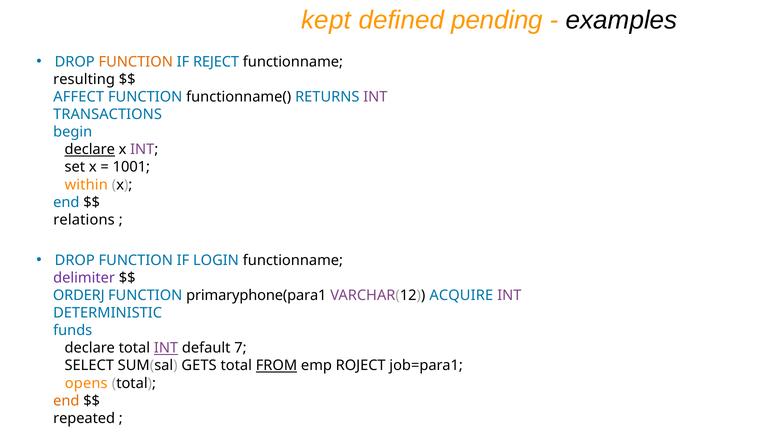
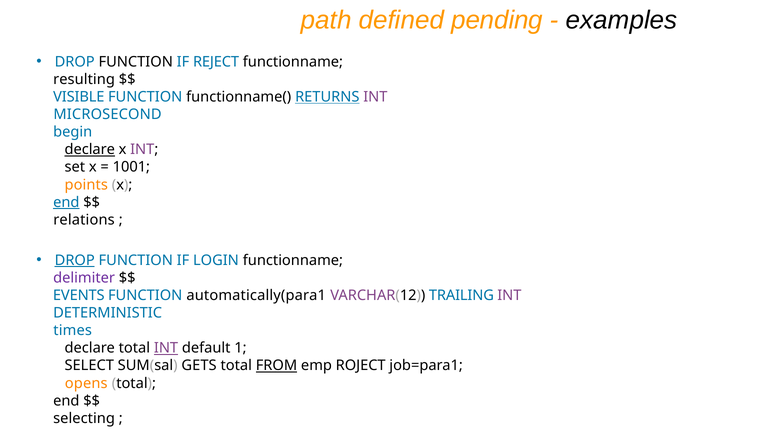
kept: kept -> path (326, 20)
FUNCTION colour: orange -> black (136, 62)
AFFECT: AFFECT -> VISIBLE (79, 97)
RETURNS underline: none -> present (327, 97)
TRANSACTIONS: TRANSACTIONS -> MICROSECOND (108, 115)
within: within -> points (86, 185)
end underline: none -> present (66, 202)
DROP underline: none -> present (75, 260)
ORDERJ: ORDERJ -> EVENTS (79, 296)
primaryphone(para1: primaryphone(para1 -> automatically(para1 (256, 296)
ACQUIRE: ACQUIRE -> TRAILING (461, 296)
funds: funds -> times (73, 331)
7: 7 -> 1 (240, 348)
end colour: orange -> black (66, 401)
repeated: repeated -> selecting (84, 419)
